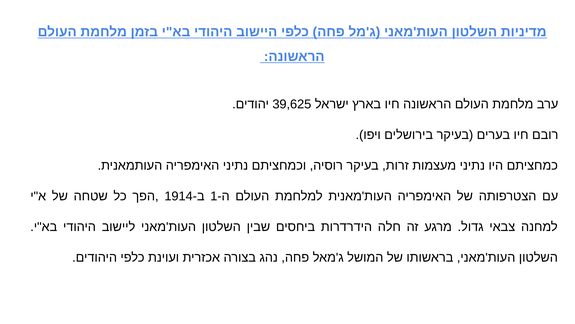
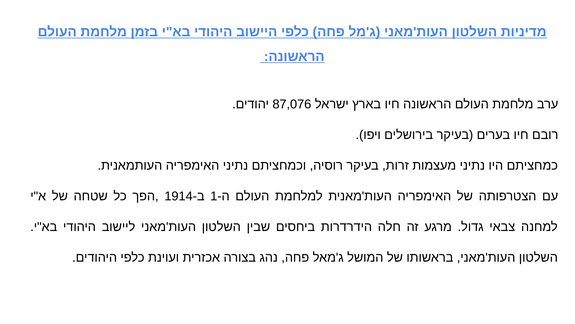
39,625: 39,625 -> 87,076 (292, 104)
